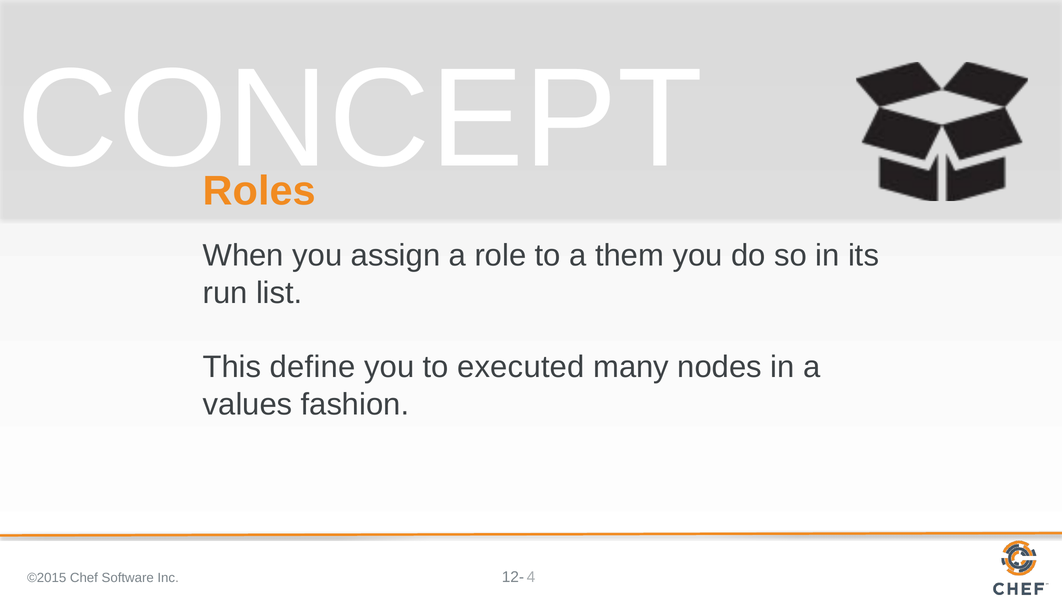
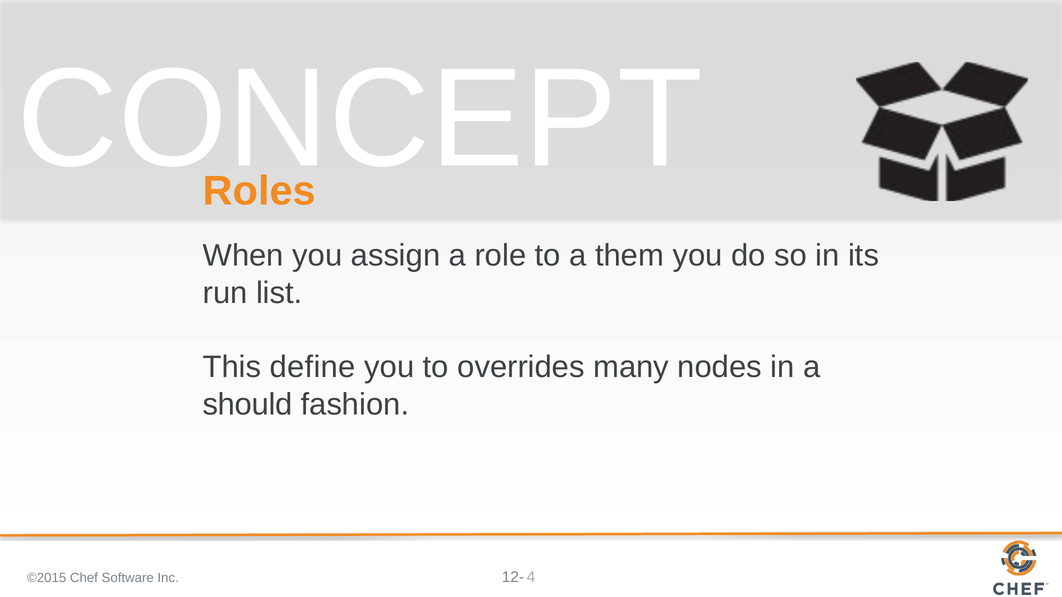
executed: executed -> overrides (521, 367)
values: values -> should (248, 405)
